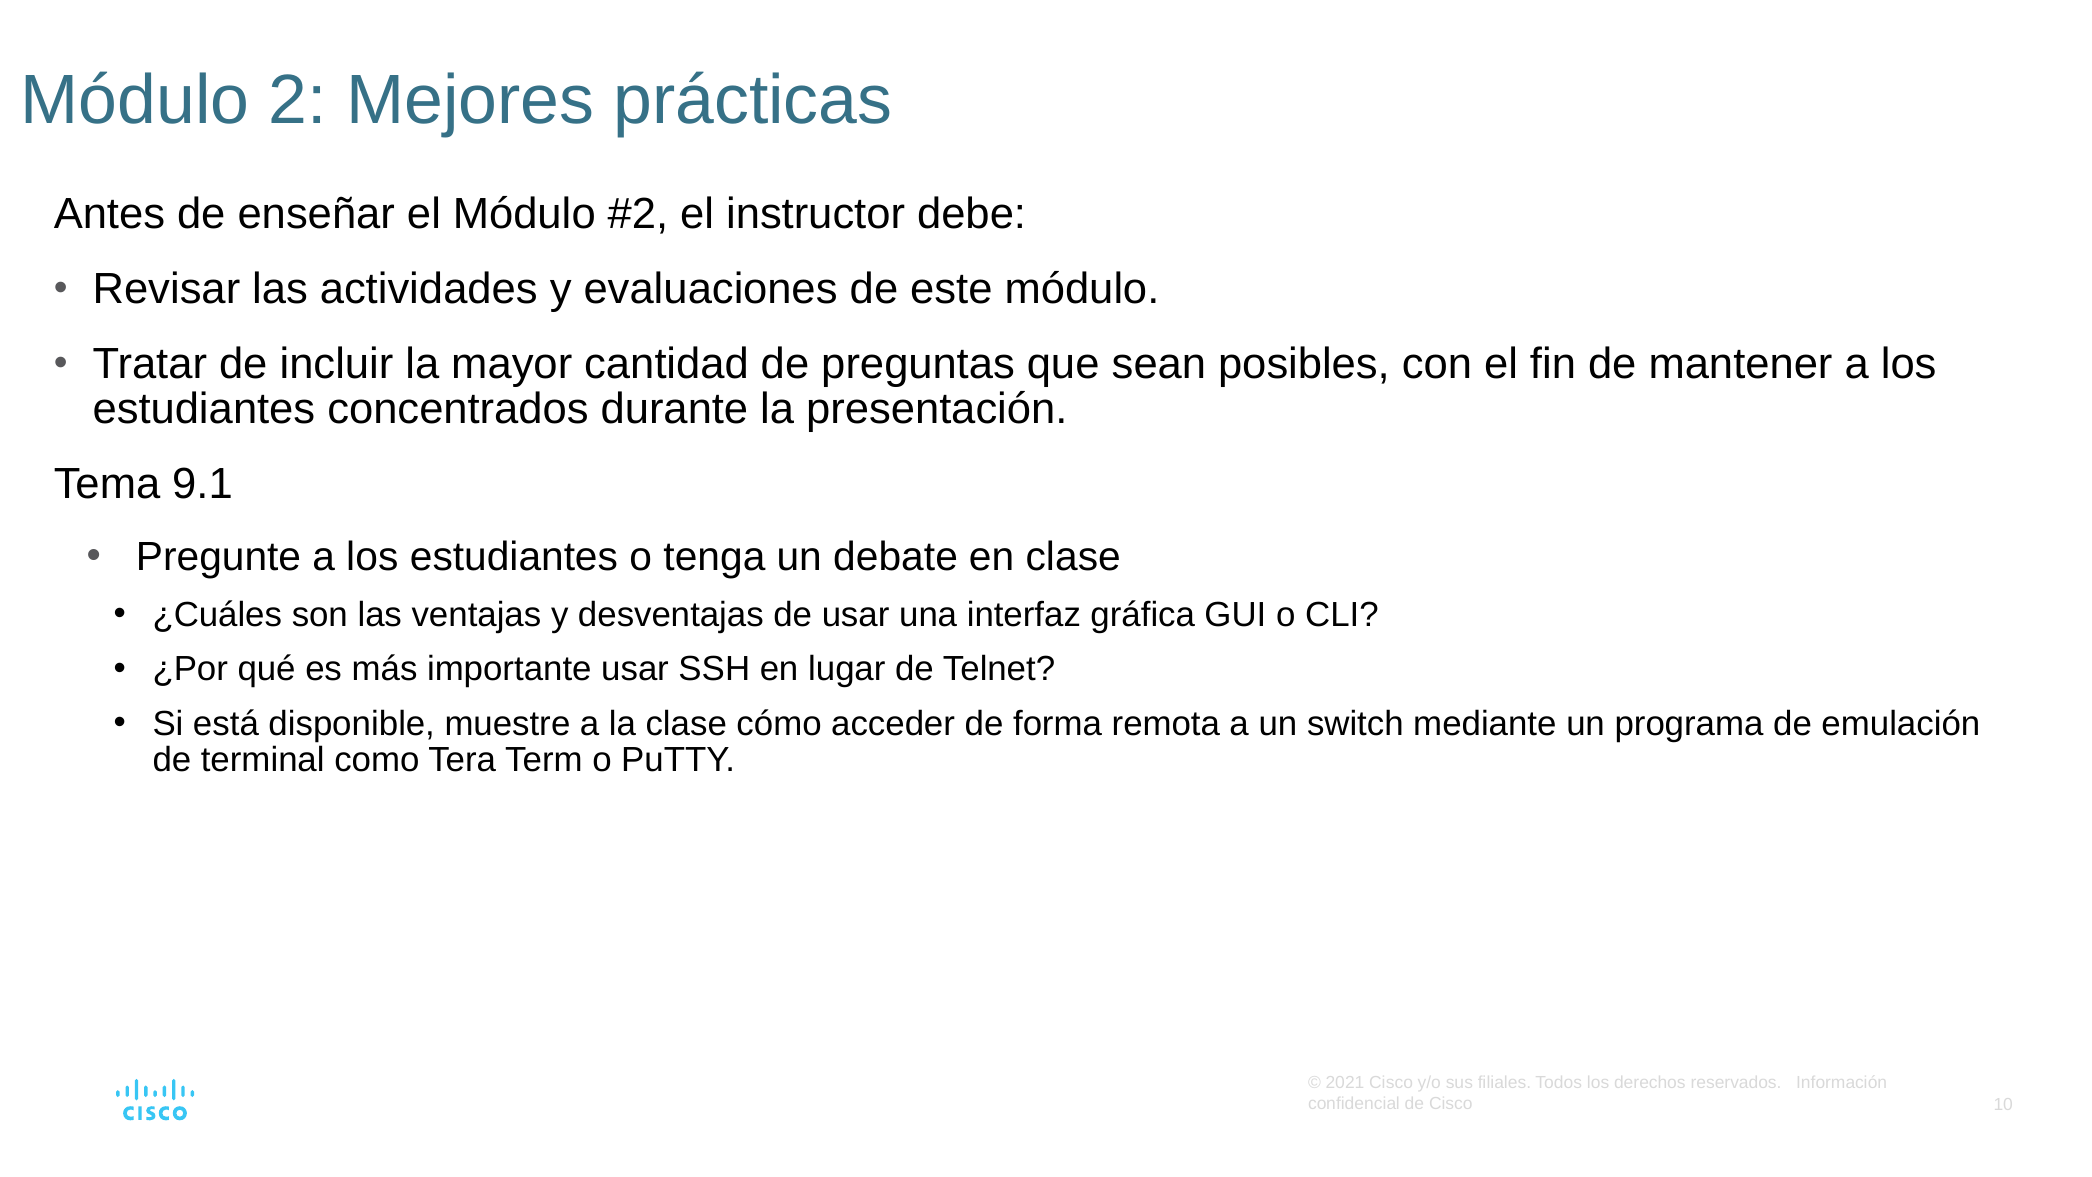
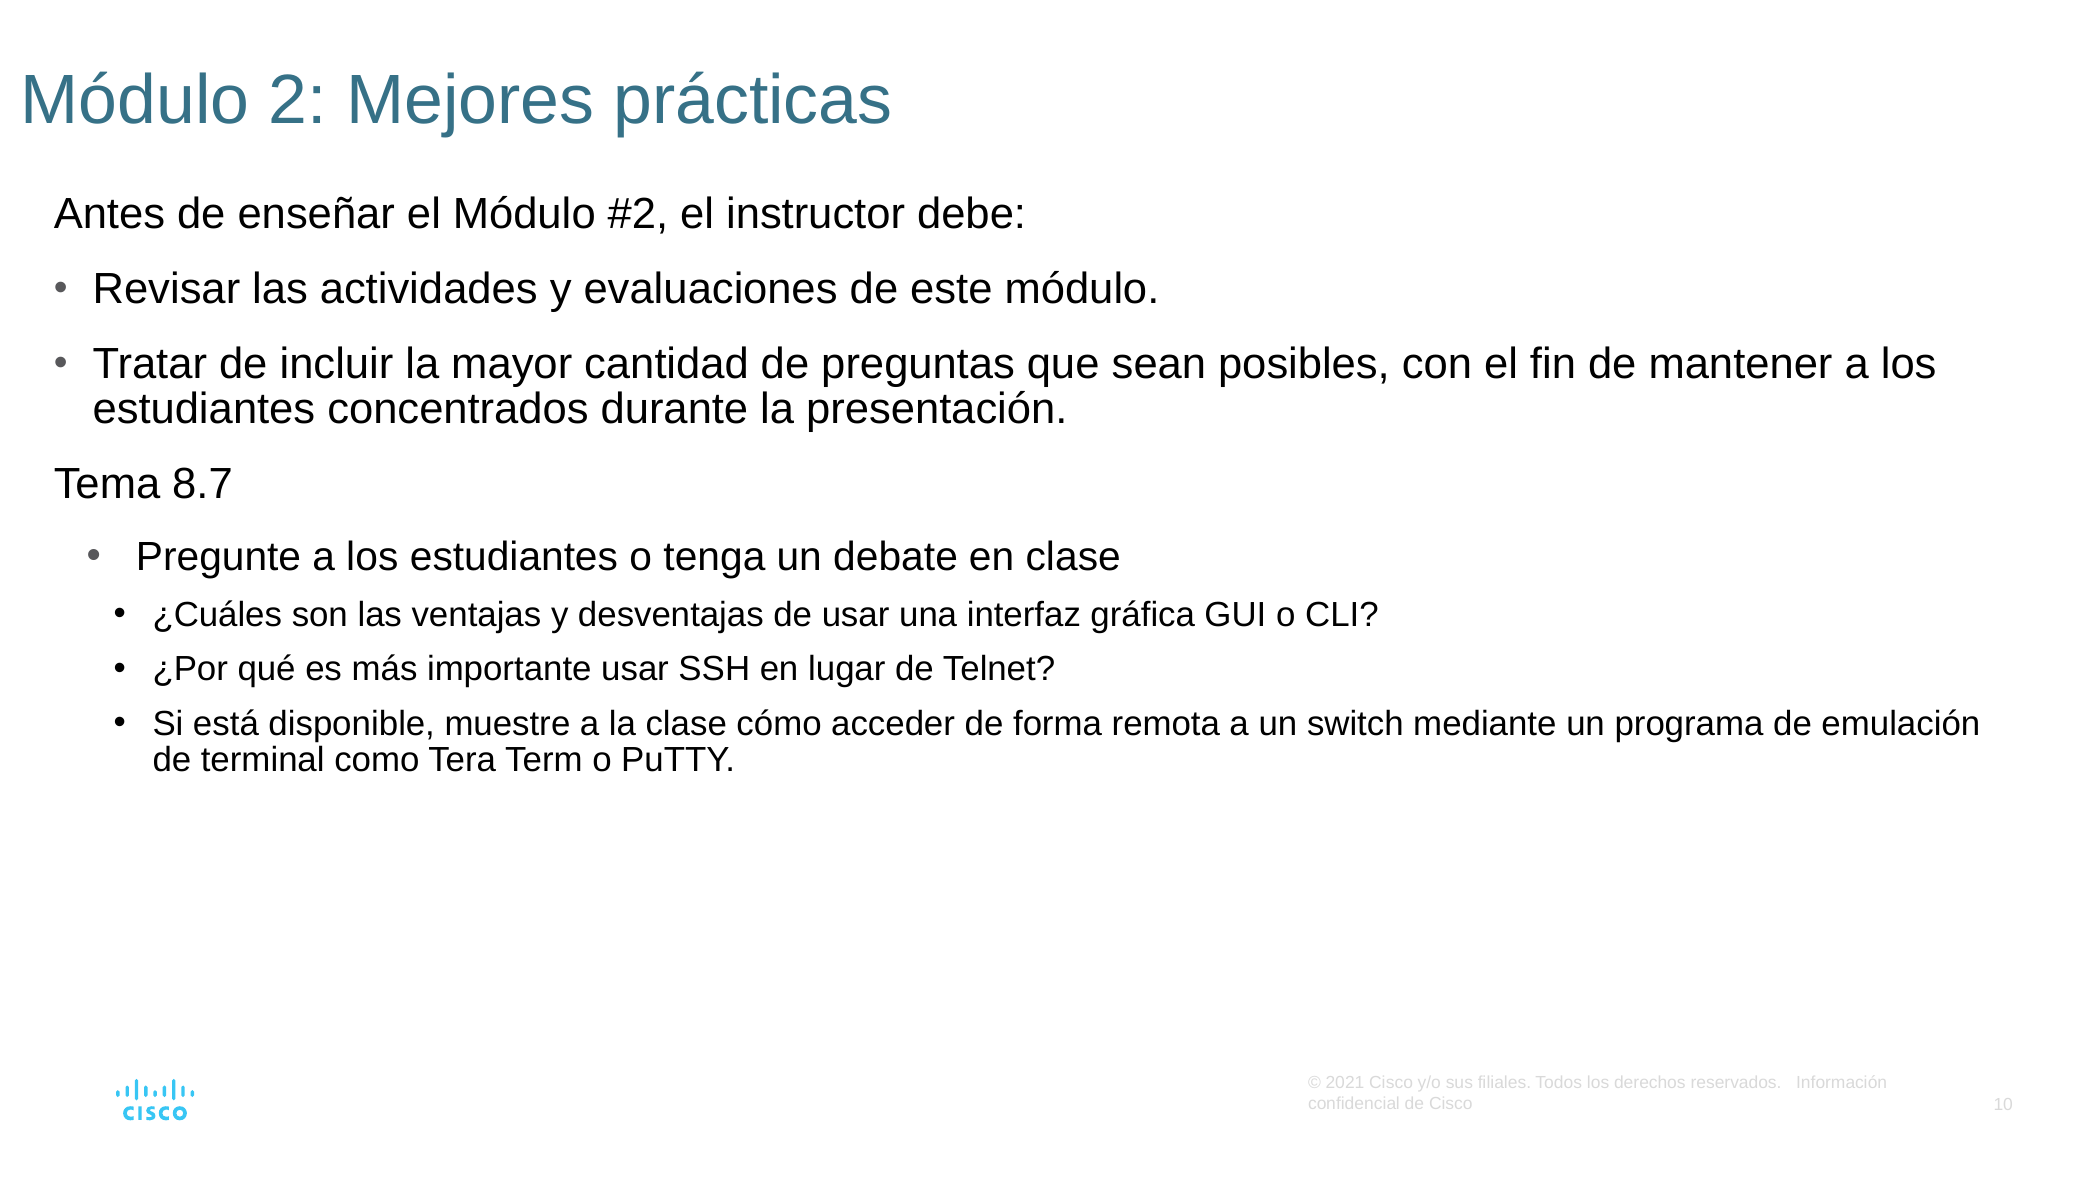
9.1: 9.1 -> 8.7 (203, 484)
